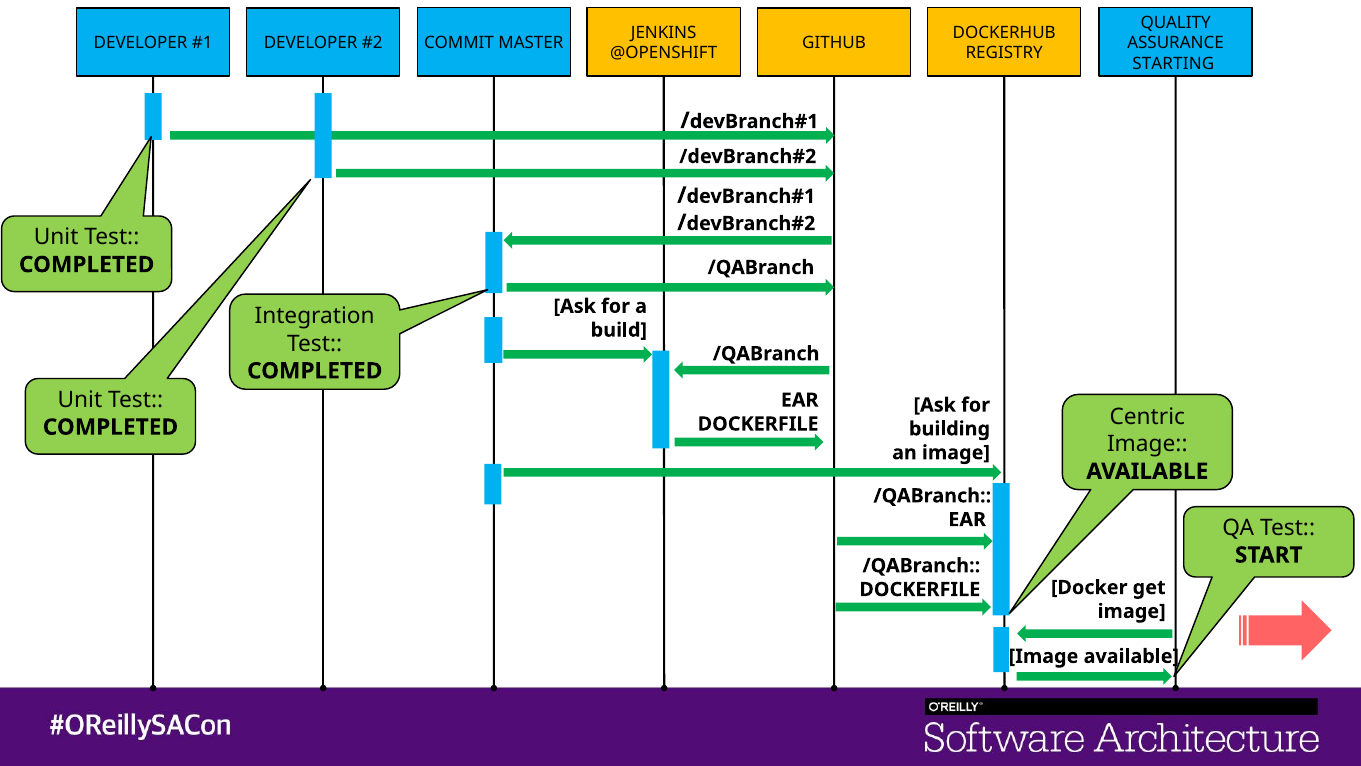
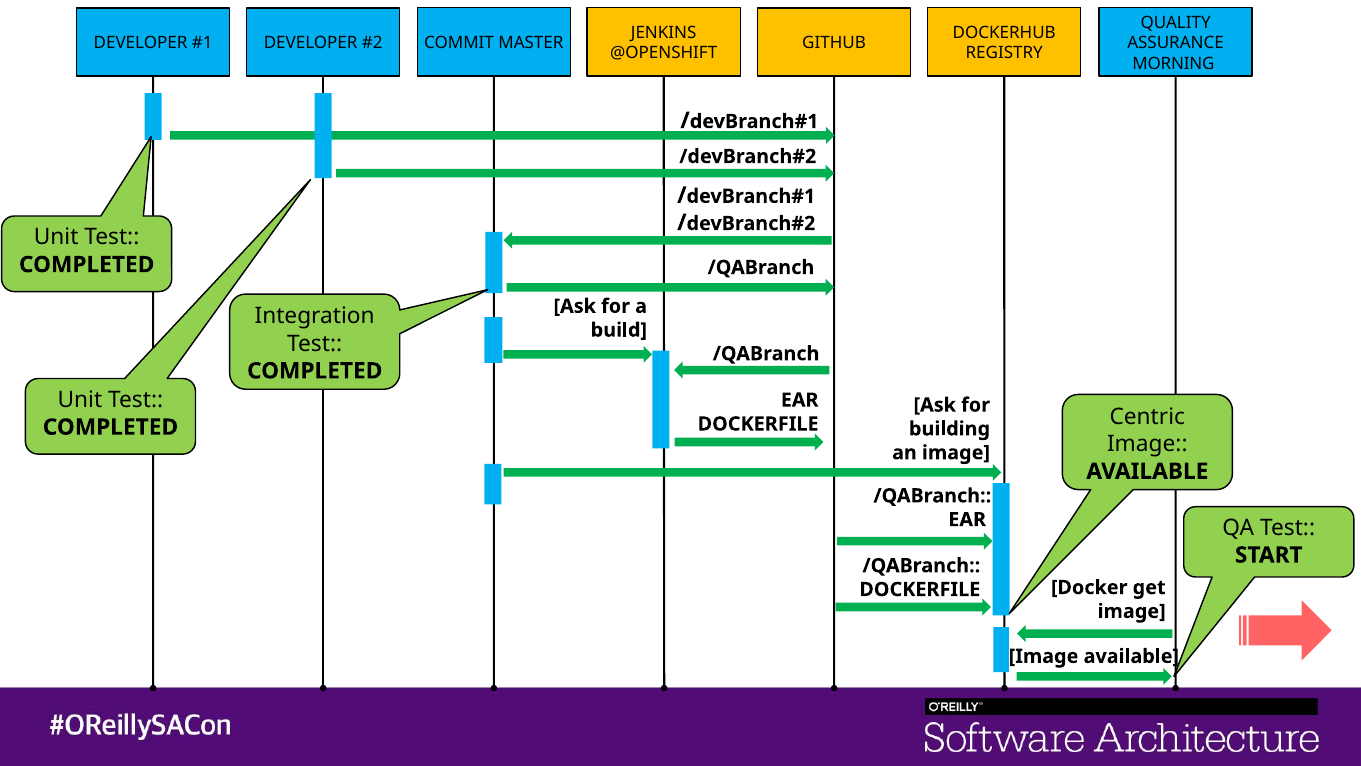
STARTING: STARTING -> MORNING (1173, 63)
